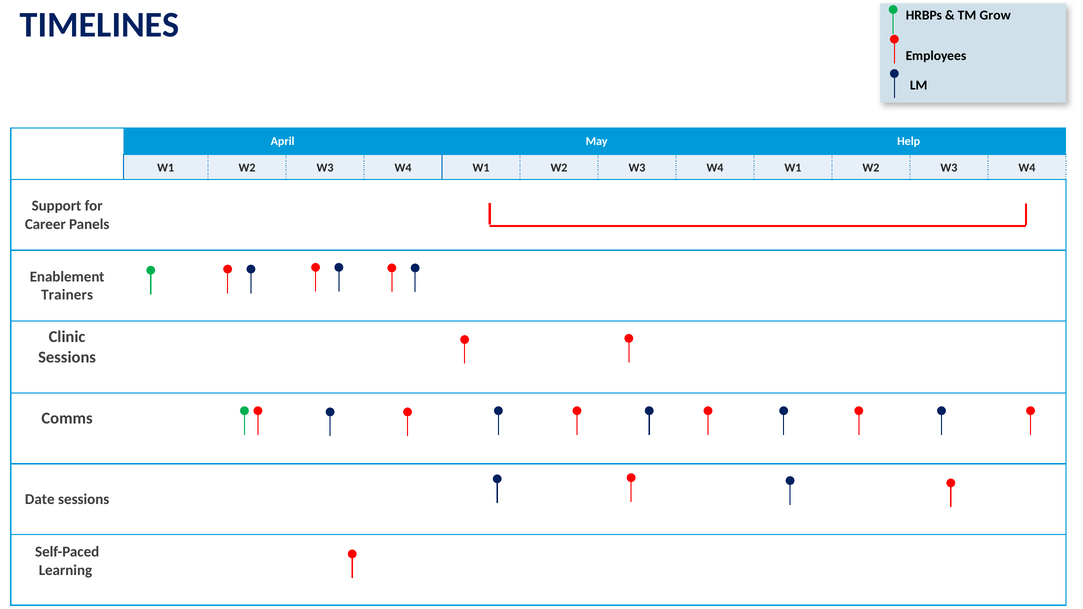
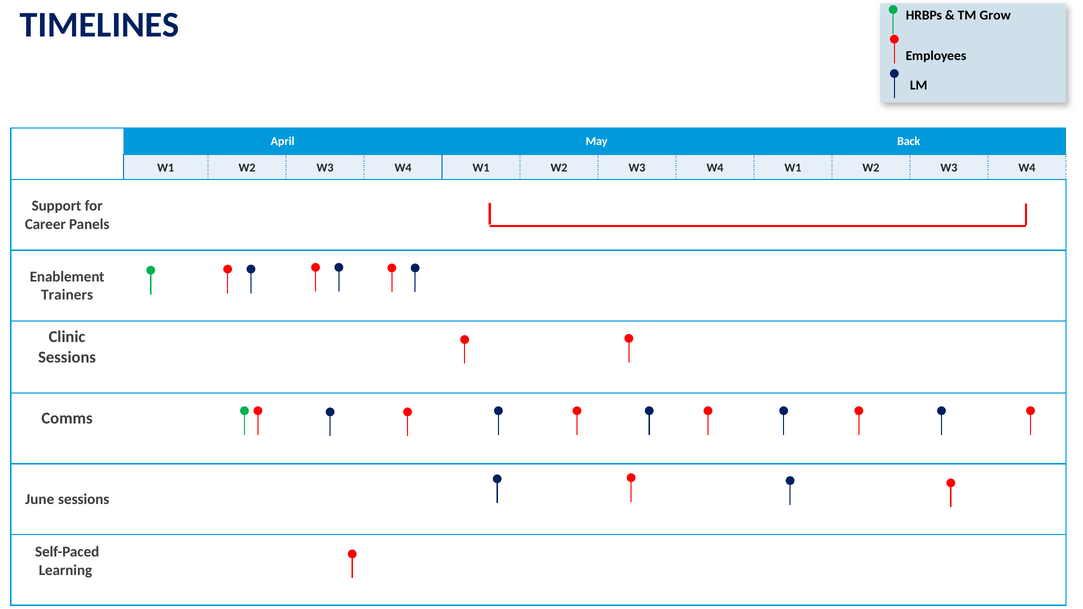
Help: Help -> Back (909, 142)
Date: Date -> June (40, 500)
